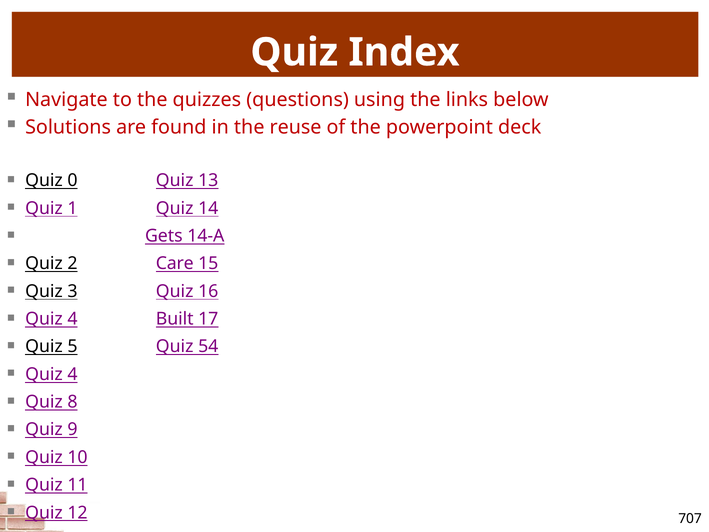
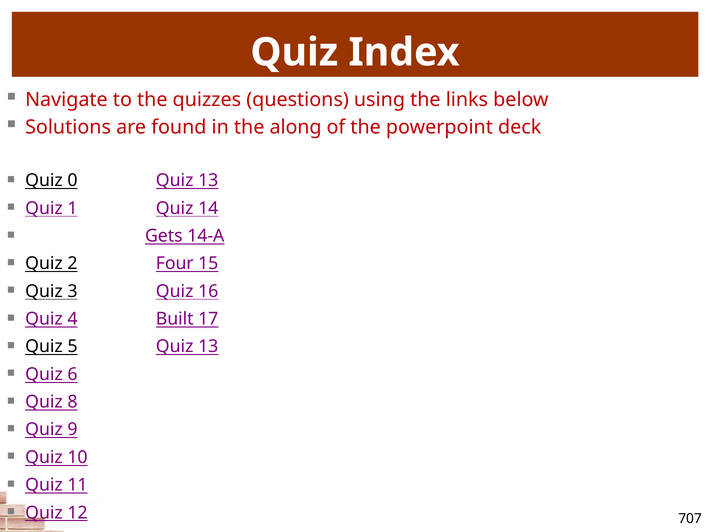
reuse: reuse -> along (296, 127)
Care: Care -> Four (175, 263)
5 Quiz 54: 54 -> 13 (208, 346)
4: 4 -> 6 (73, 374)
